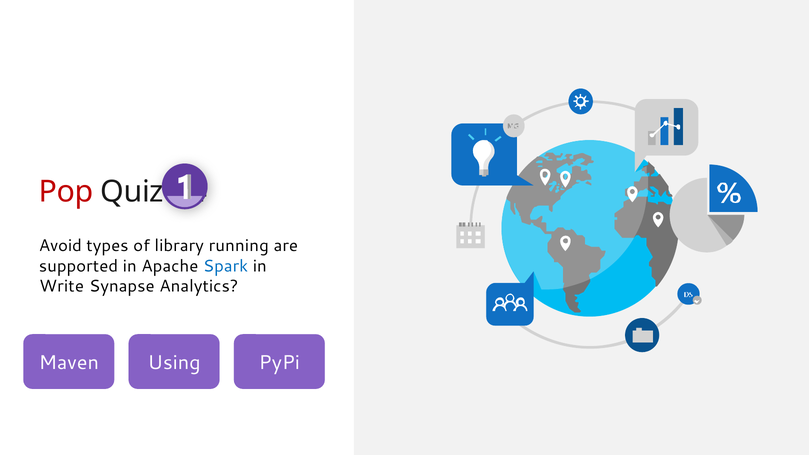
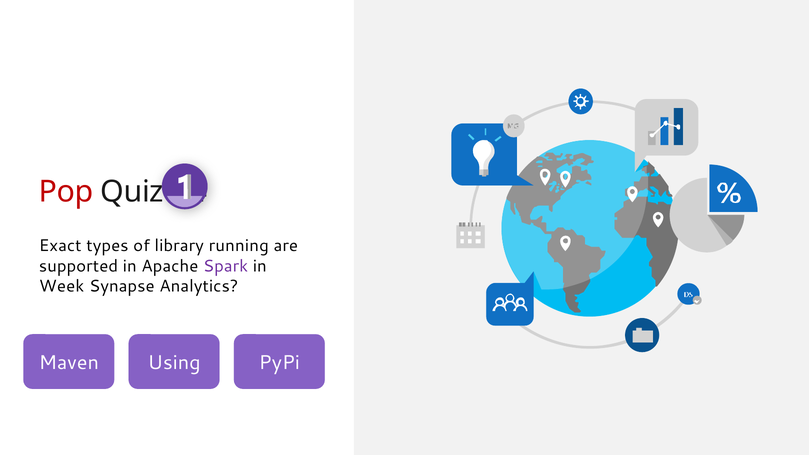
Avoid: Avoid -> Exact (60, 246)
Spark colour: blue -> purple (226, 266)
Write: Write -> Week (62, 286)
